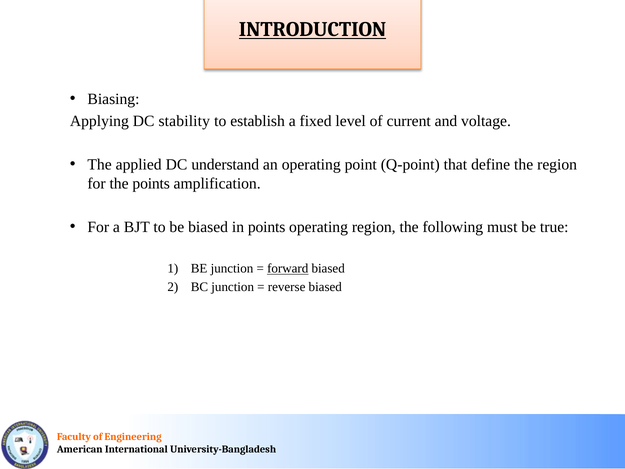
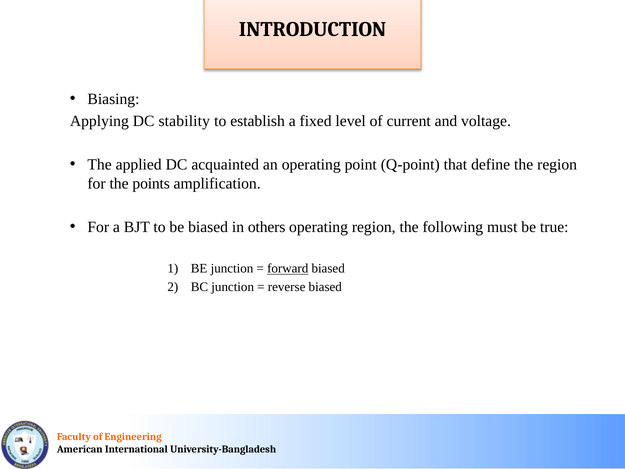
INTRODUCTION underline: present -> none (313, 29)
understand: understand -> acquainted (225, 165)
in points: points -> others (267, 227)
